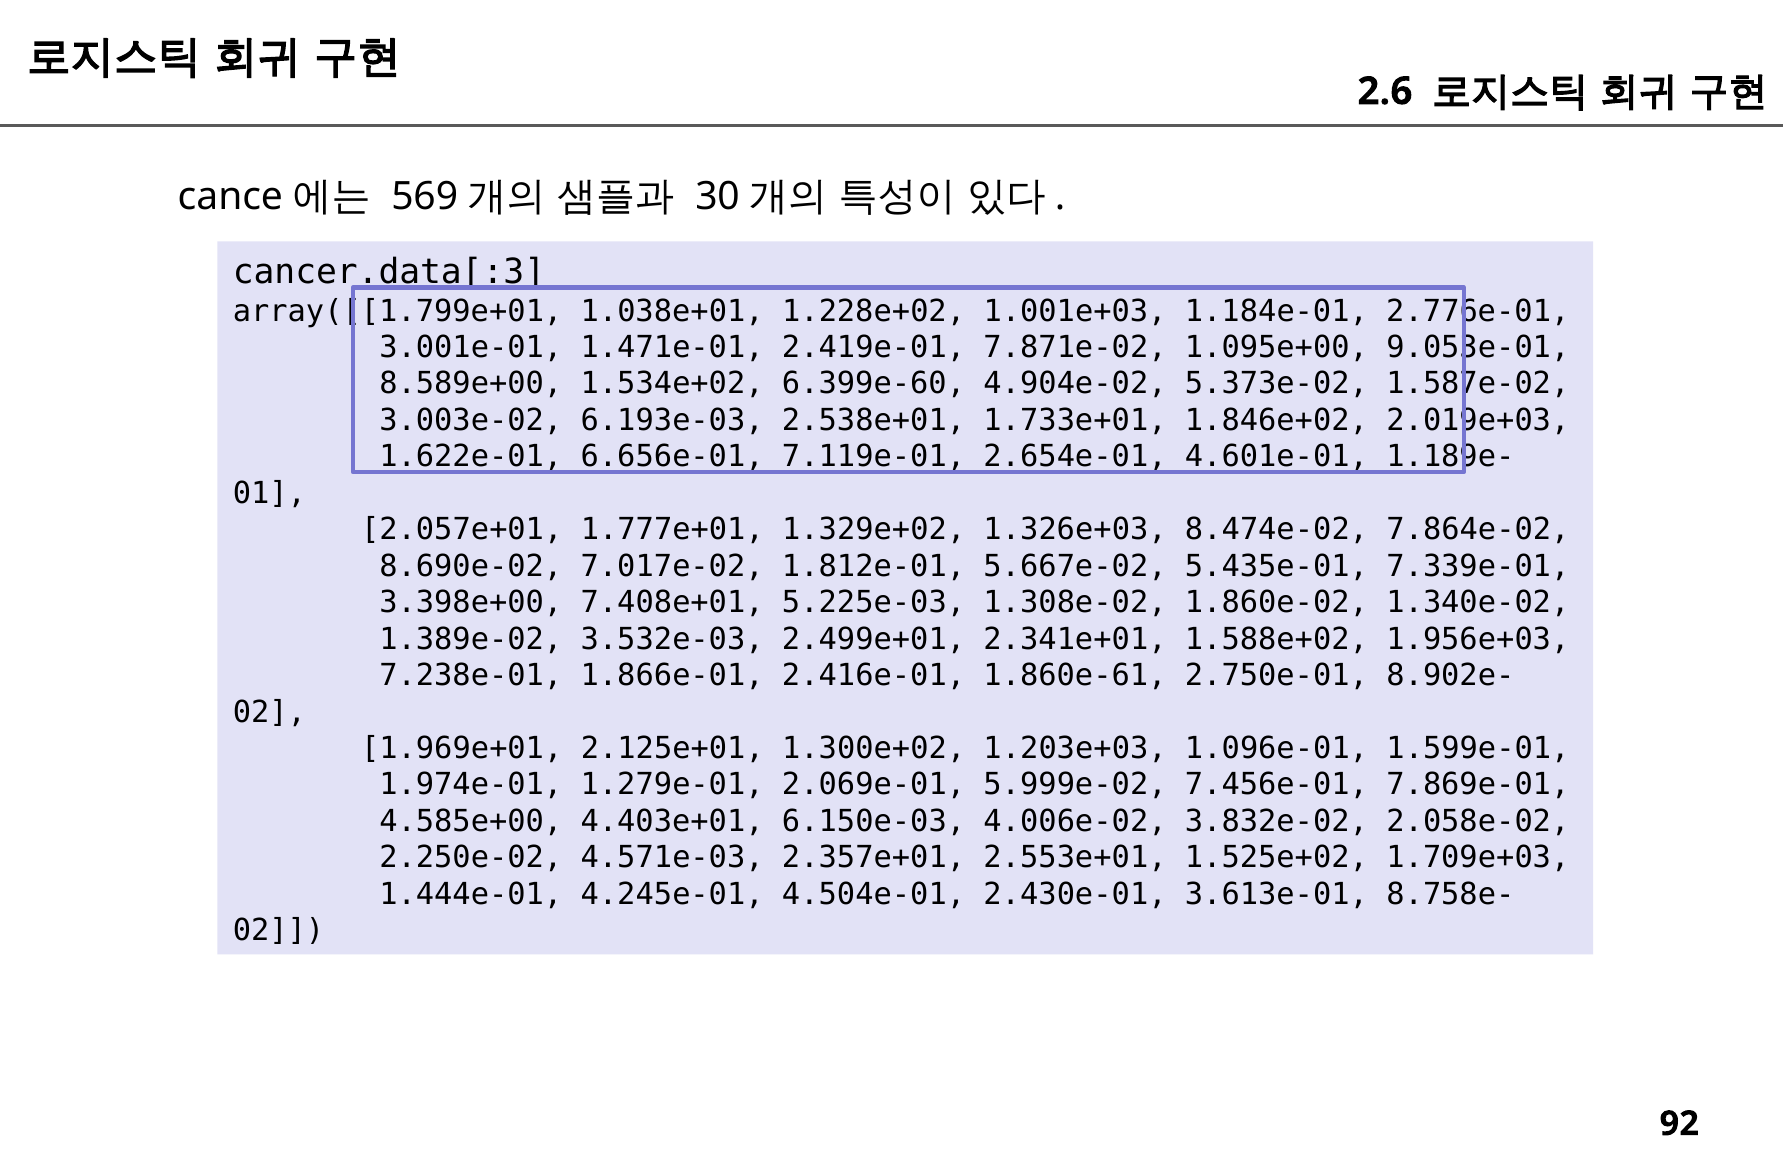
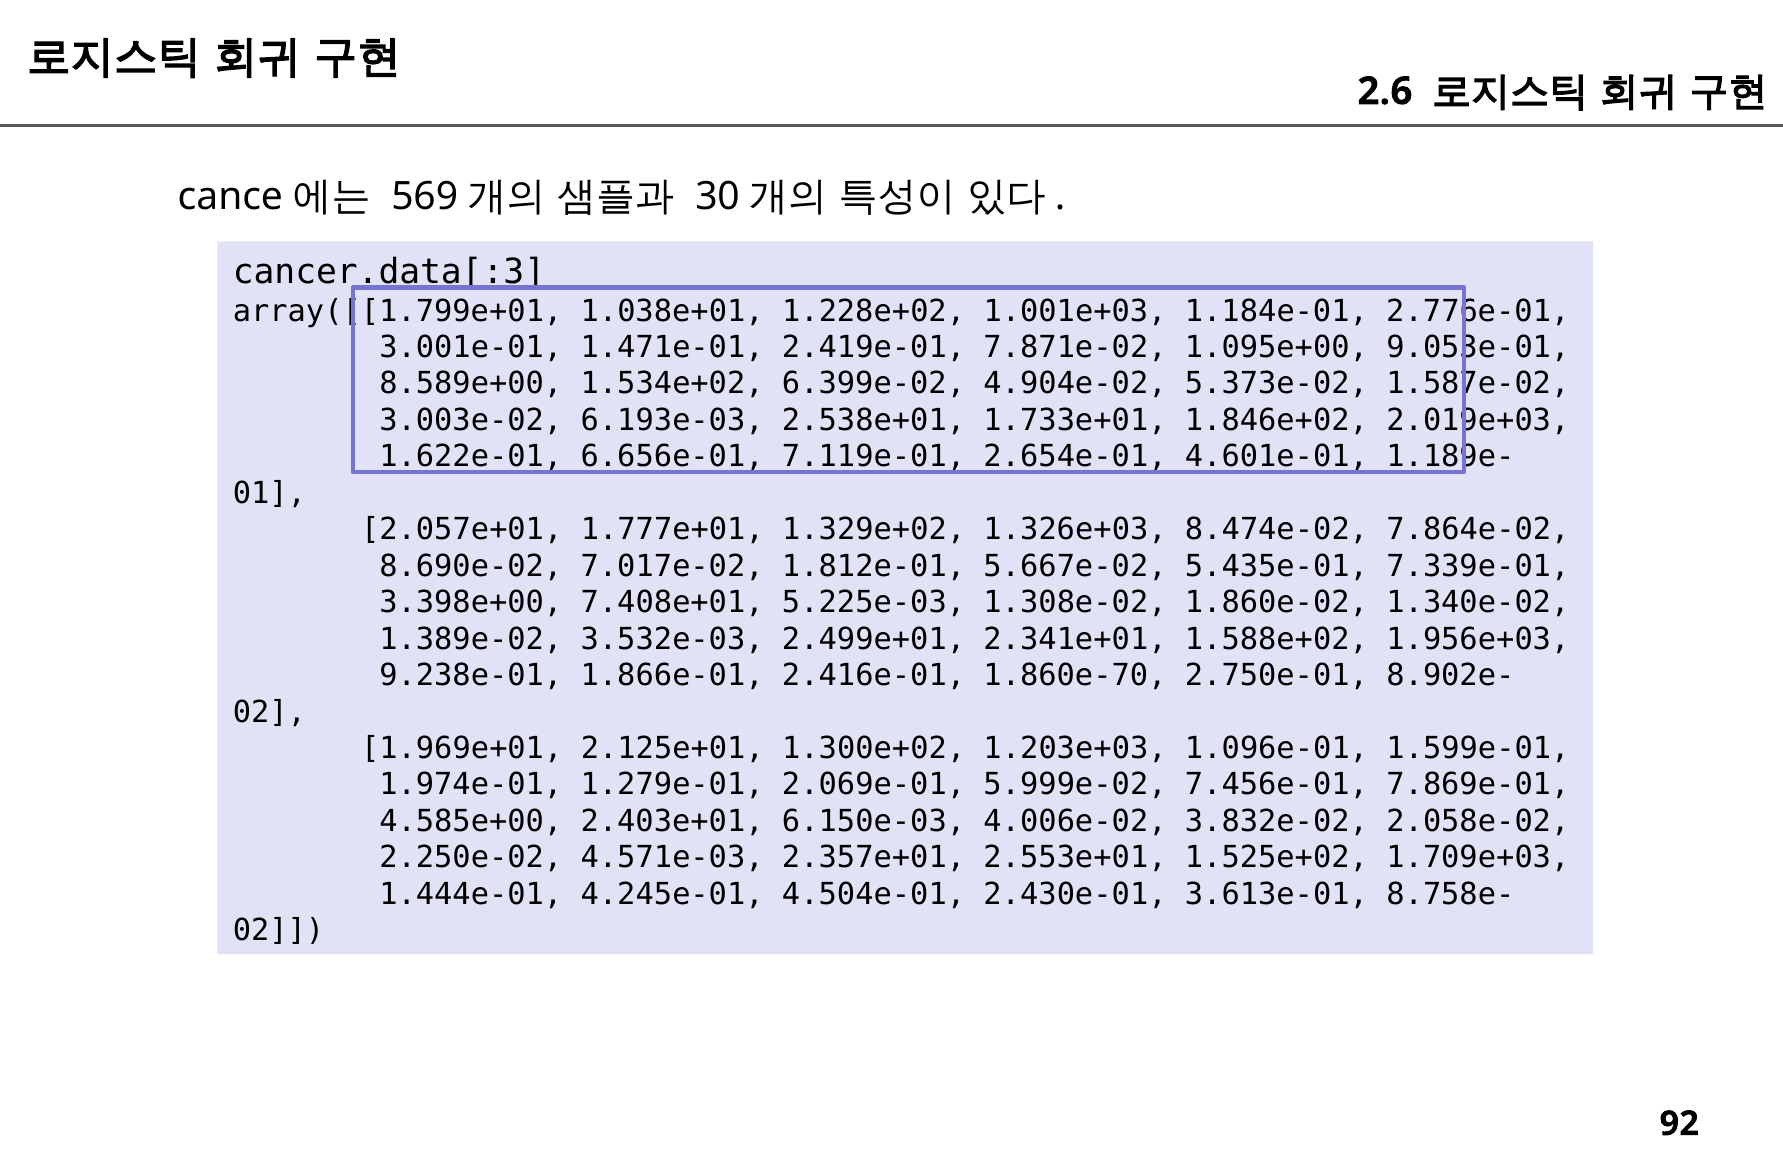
6.399e-60: 6.399e-60 -> 6.399e-02 (874, 384)
7.238e-01: 7.238e-01 -> 9.238e-01 (471, 676)
1.860e-61: 1.860e-61 -> 1.860e-70 (1075, 676)
4.403e+01: 4.403e+01 -> 2.403e+01 (672, 821)
